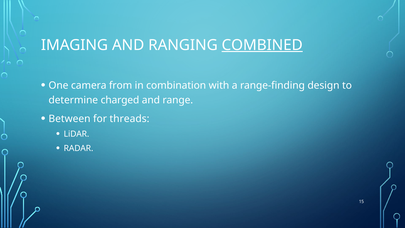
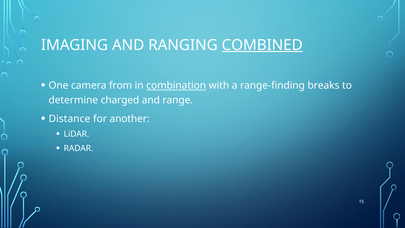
combination underline: none -> present (176, 85)
design: design -> breaks (323, 85)
Between: Between -> Distance (69, 119)
threads: threads -> another (130, 119)
